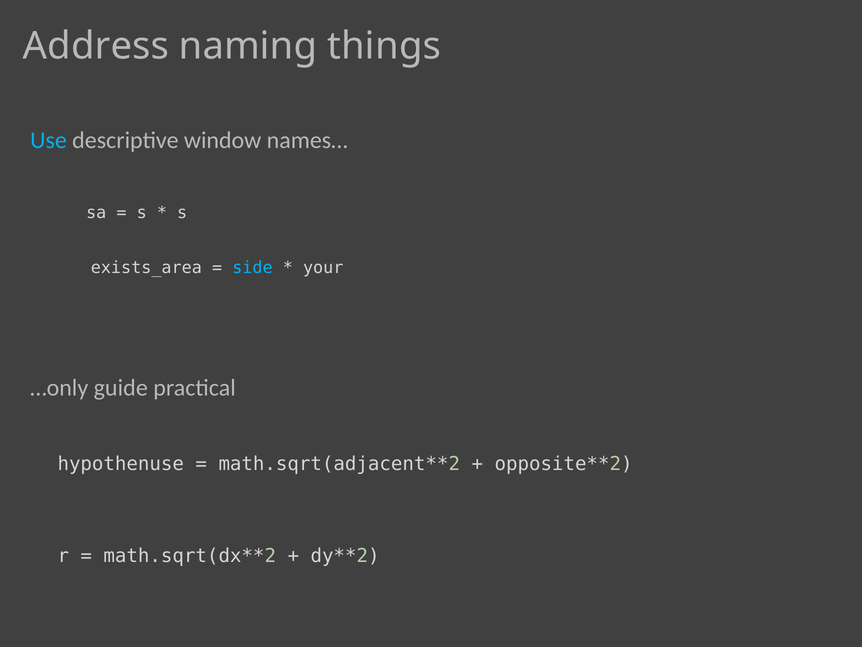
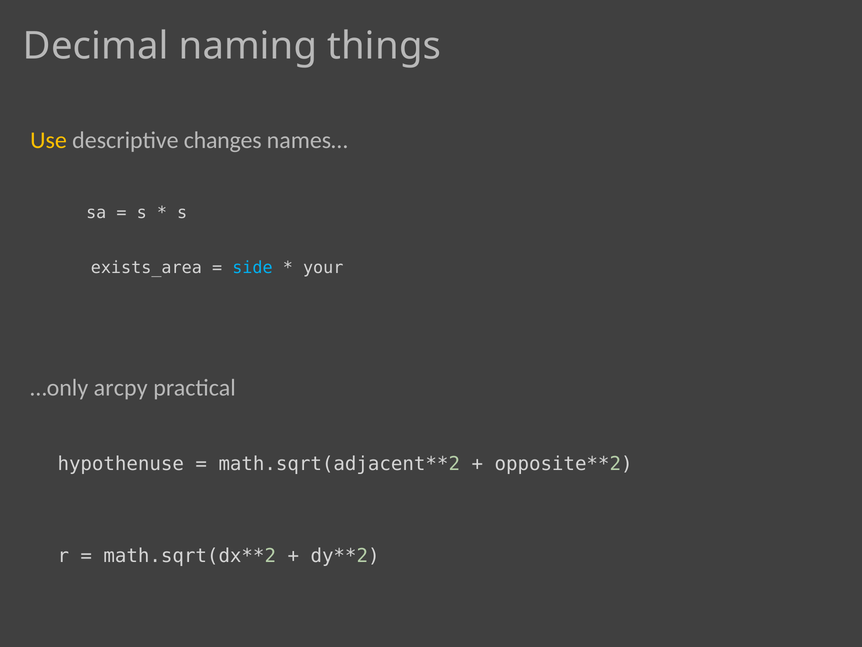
Address: Address -> Decimal (96, 46)
Use colour: light blue -> yellow (48, 140)
window: window -> changes (223, 140)
guide: guide -> arcpy (121, 387)
